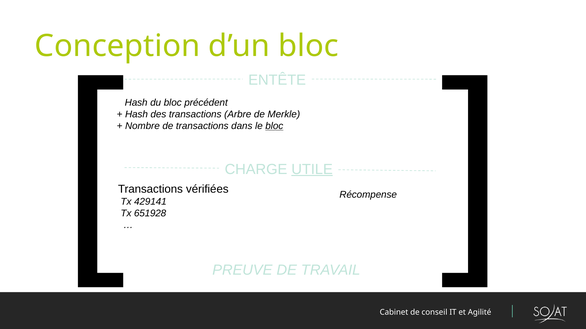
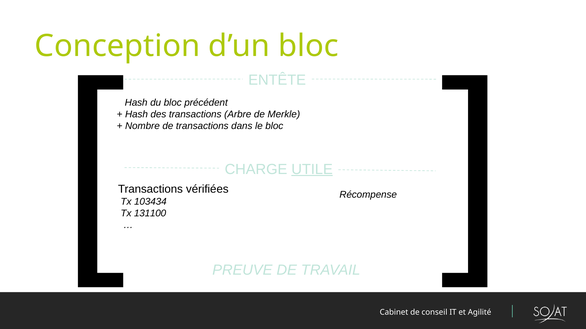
bloc underline: present -> none (274, 126)
429141: 429141 -> 103434 (150, 202)
651928: 651928 -> 131100 (150, 214)
